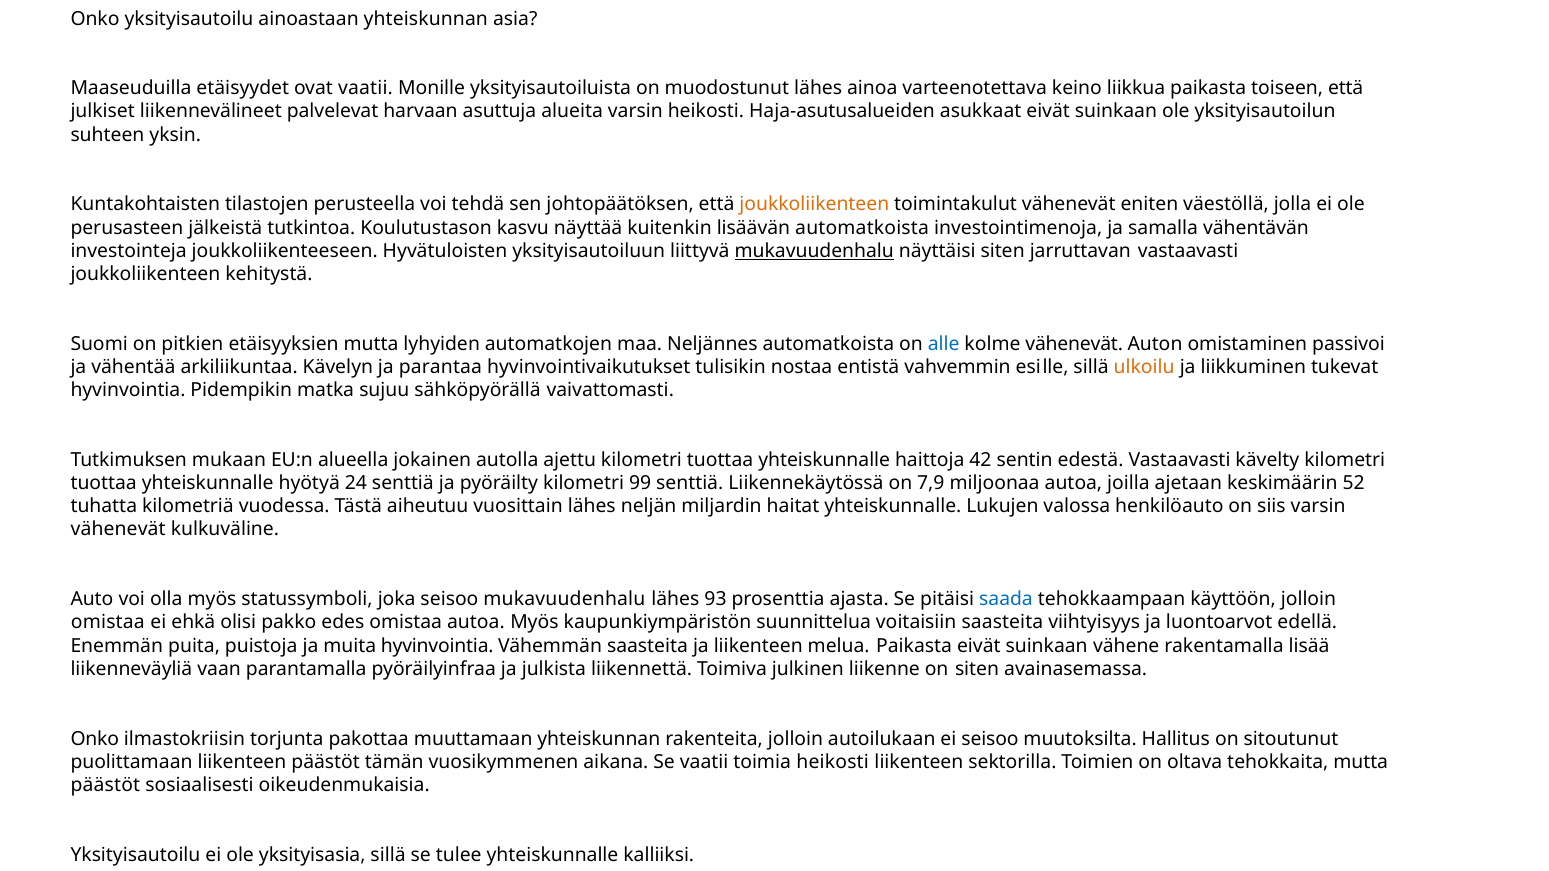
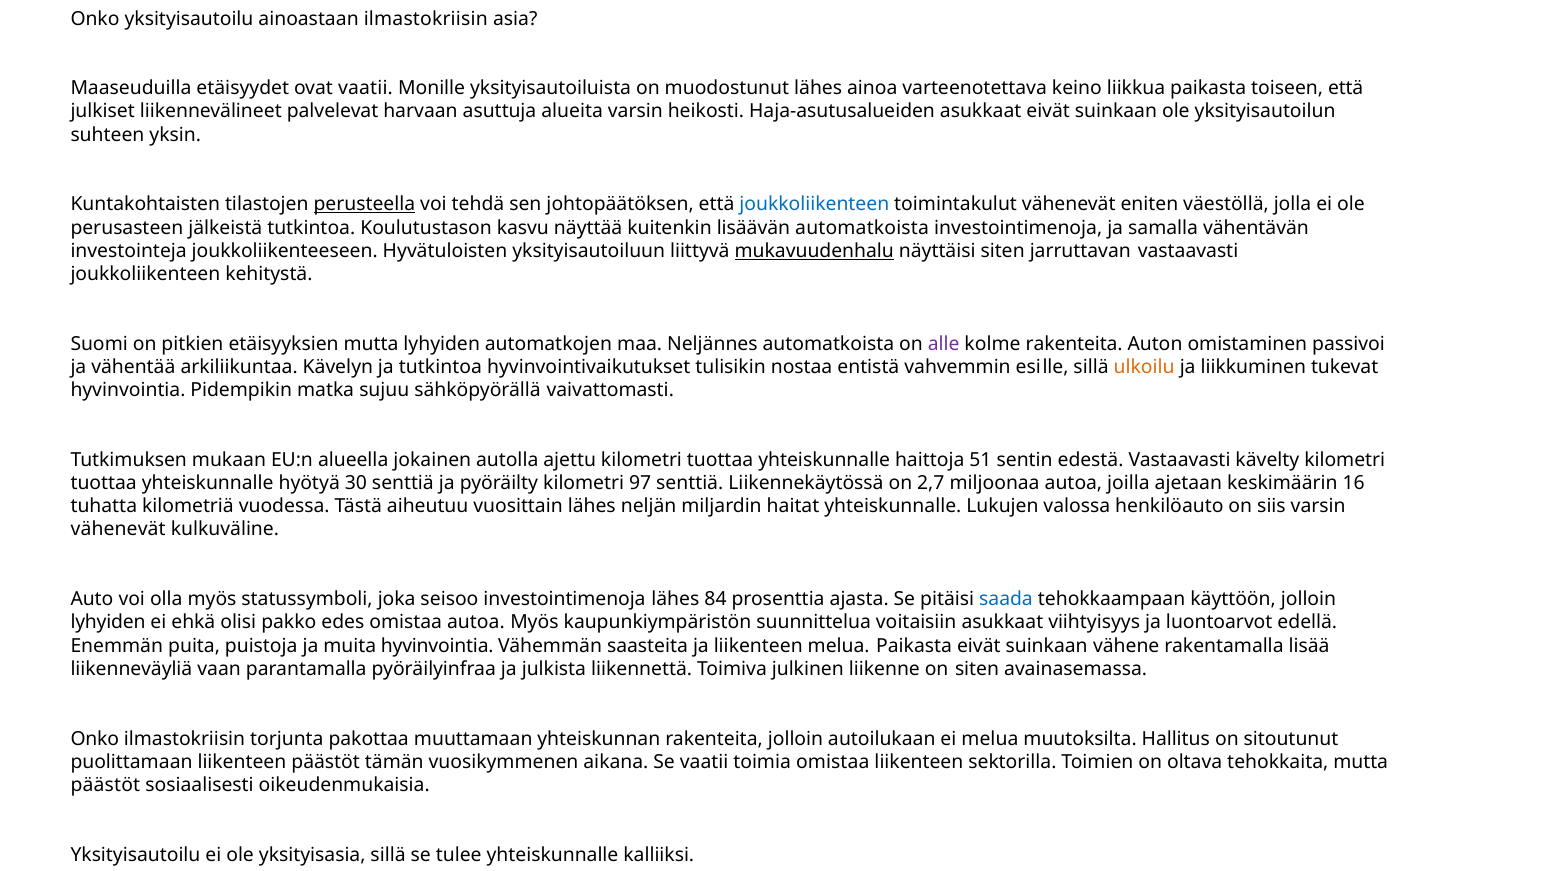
ainoastaan yhteiskunnan: yhteiskunnan -> ilmastokriisin (426, 19)
perusteella underline: none -> present (364, 205)
joukkoliikenteen colour: orange -> blue (814, 205)
alle colour: blue -> purple (944, 344)
kolme vähenevät: vähenevät -> rakenteita (1074, 344)
ja parantaa: parantaa -> tutkintoa (440, 367)
42: 42 -> 51 (980, 460)
24: 24 -> 30 (356, 483)
99: 99 -> 97 (640, 483)
7,9: 7,9 -> 2,7 (931, 483)
52: 52 -> 16 (1354, 483)
seisoo mukavuudenhalu: mukavuudenhalu -> investointimenoja (565, 600)
93: 93 -> 84 (716, 600)
omistaa: omistaa -> lyhyiden (108, 623)
voitaisiin saasteita: saasteita -> asukkaat (1002, 623)
ei seisoo: seisoo -> melua (990, 739)
toimia heikosti: heikosti -> omistaa (833, 762)
